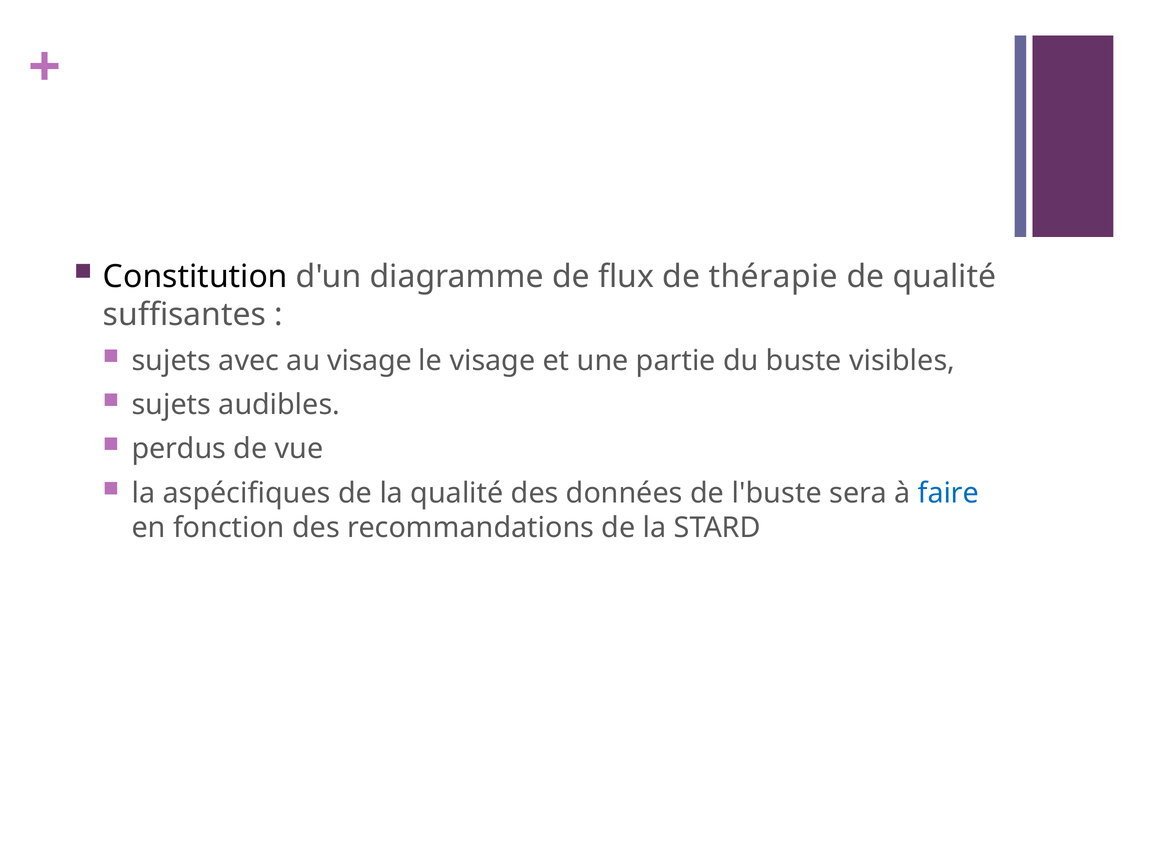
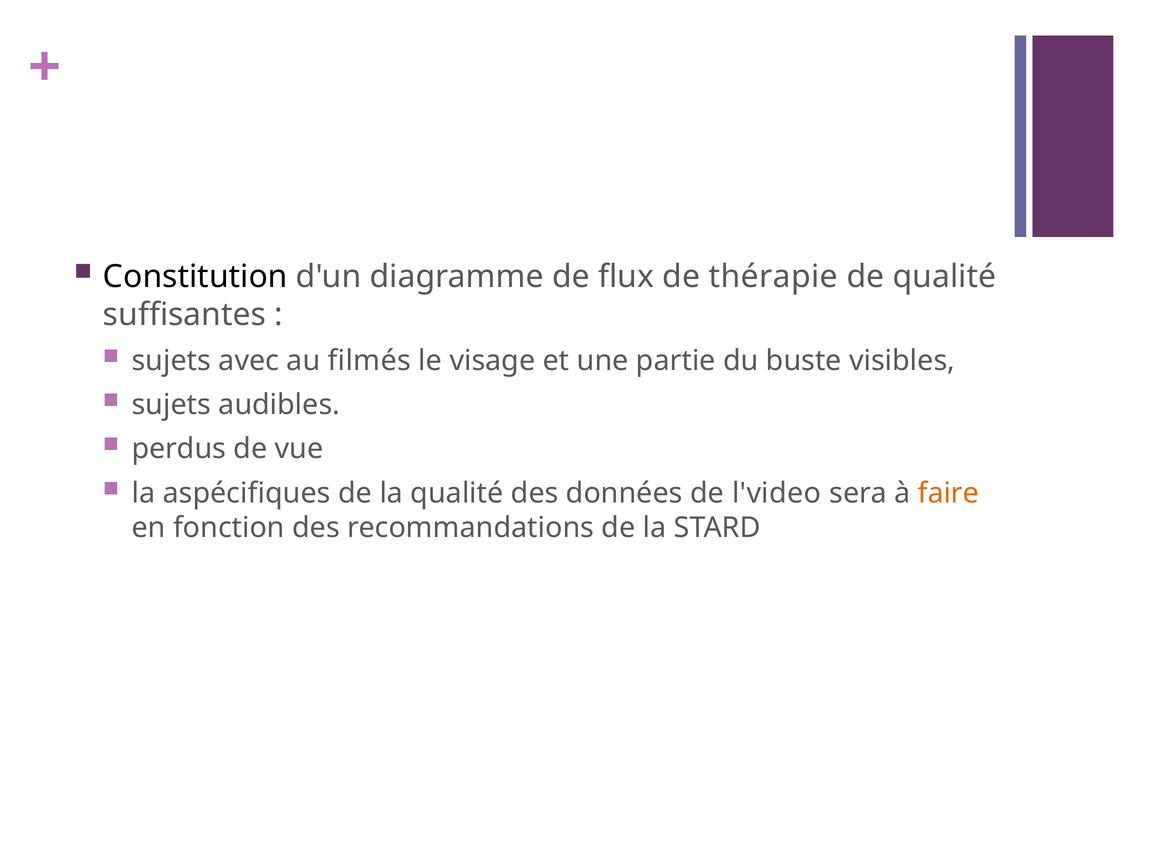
au visage: visage -> filmés (369, 360)
l'buste: l'buste -> l'video (777, 493)
faire colour: blue -> orange (948, 493)
